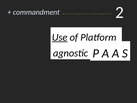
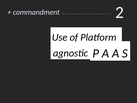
Use underline: present -> none (60, 37)
